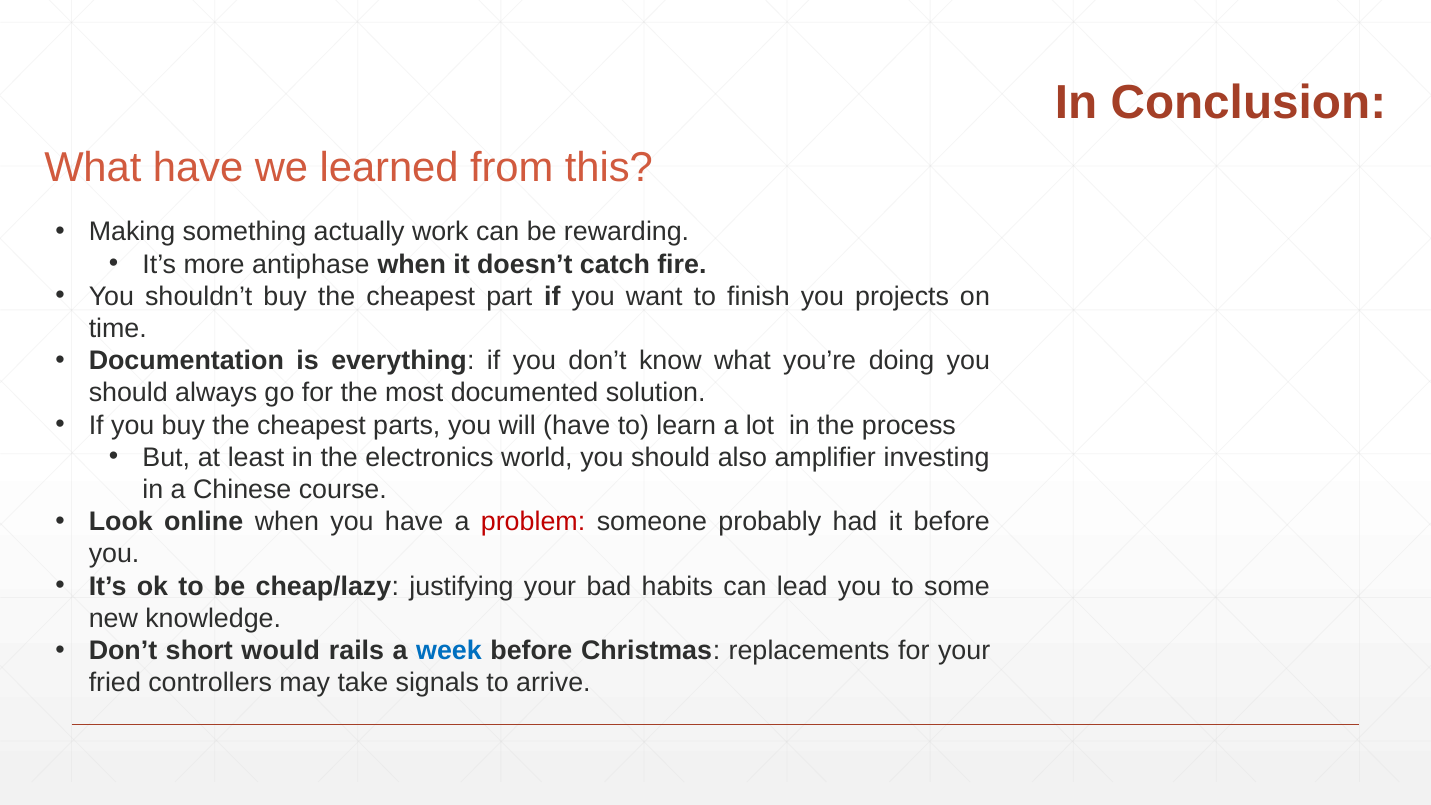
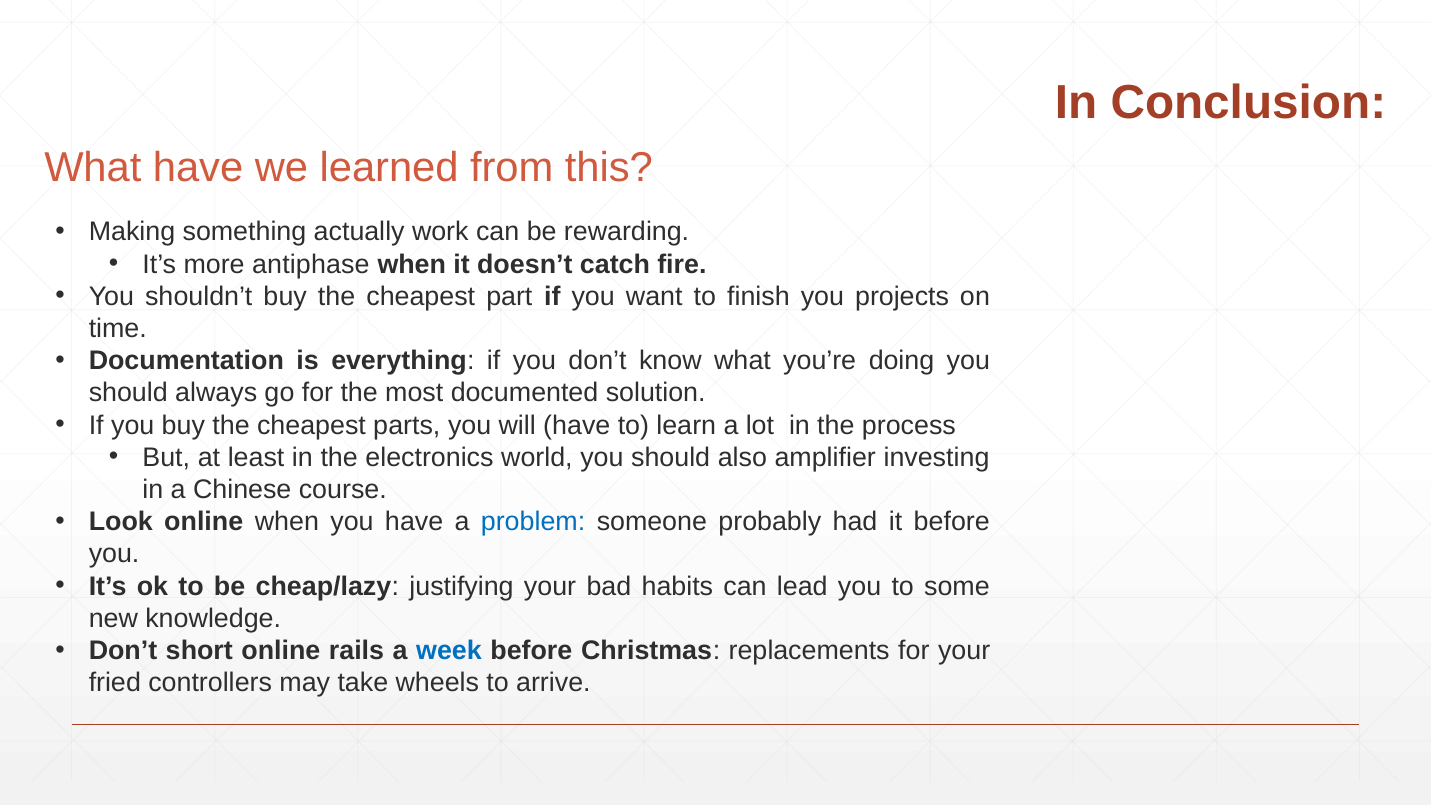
problem colour: red -> blue (533, 522)
short would: would -> online (281, 651)
signals: signals -> wheels (437, 683)
